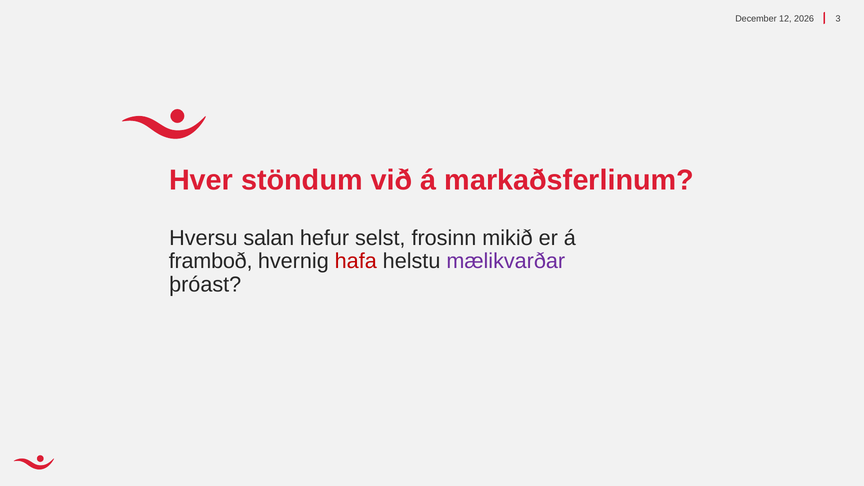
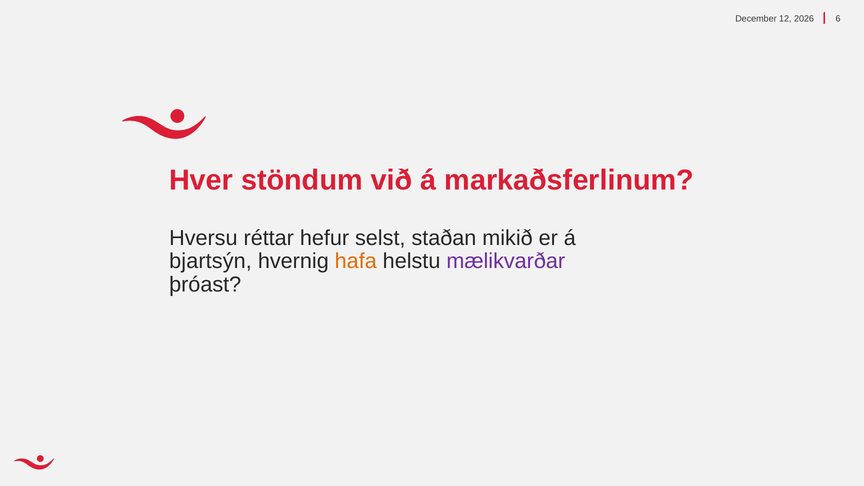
3: 3 -> 6 (838, 19)
salan: salan -> réttar (269, 238)
frosinn: frosinn -> staðan (444, 238)
framboð: framboð -> bjartsýn (210, 261)
hafa colour: red -> orange (356, 261)
